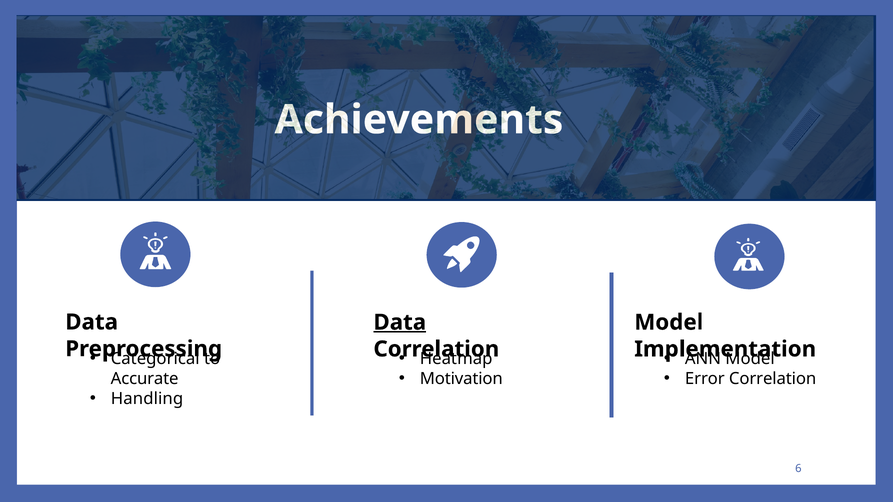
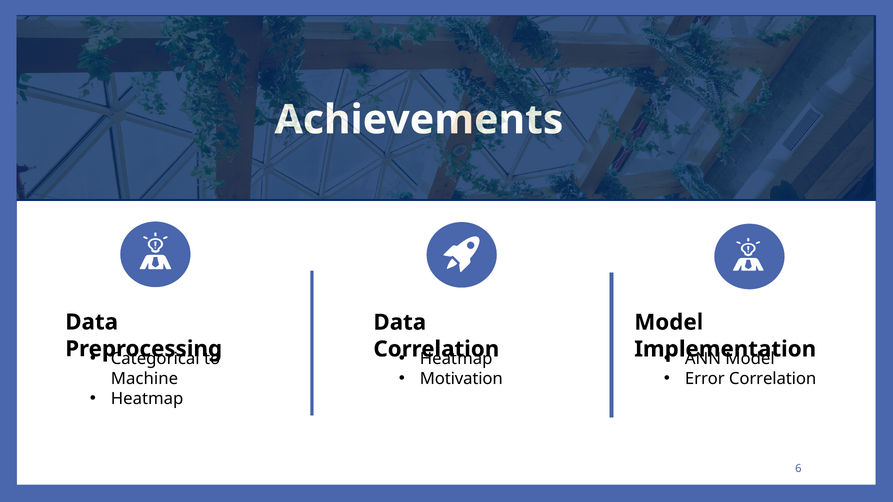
Data underline: present -> none (400, 323)
Accurate: Accurate -> Machine (144, 379)
Handling: Handling -> Heatmap (147, 399)
